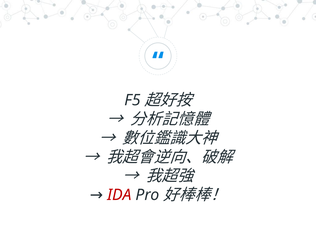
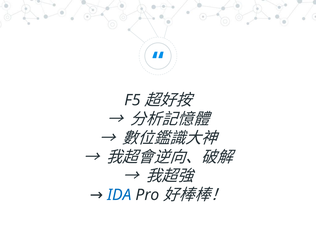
IDA colour: red -> blue (119, 195)
